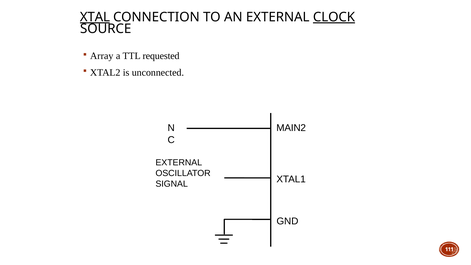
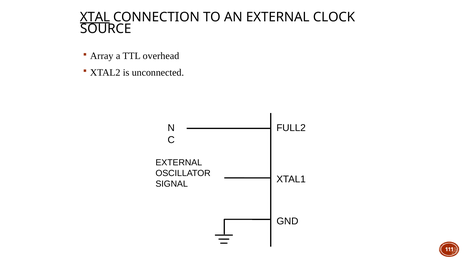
CLOCK underline: present -> none (334, 17)
requested: requested -> overhead (161, 56)
MAIN2: MAIN2 -> FULL2 (291, 128)
